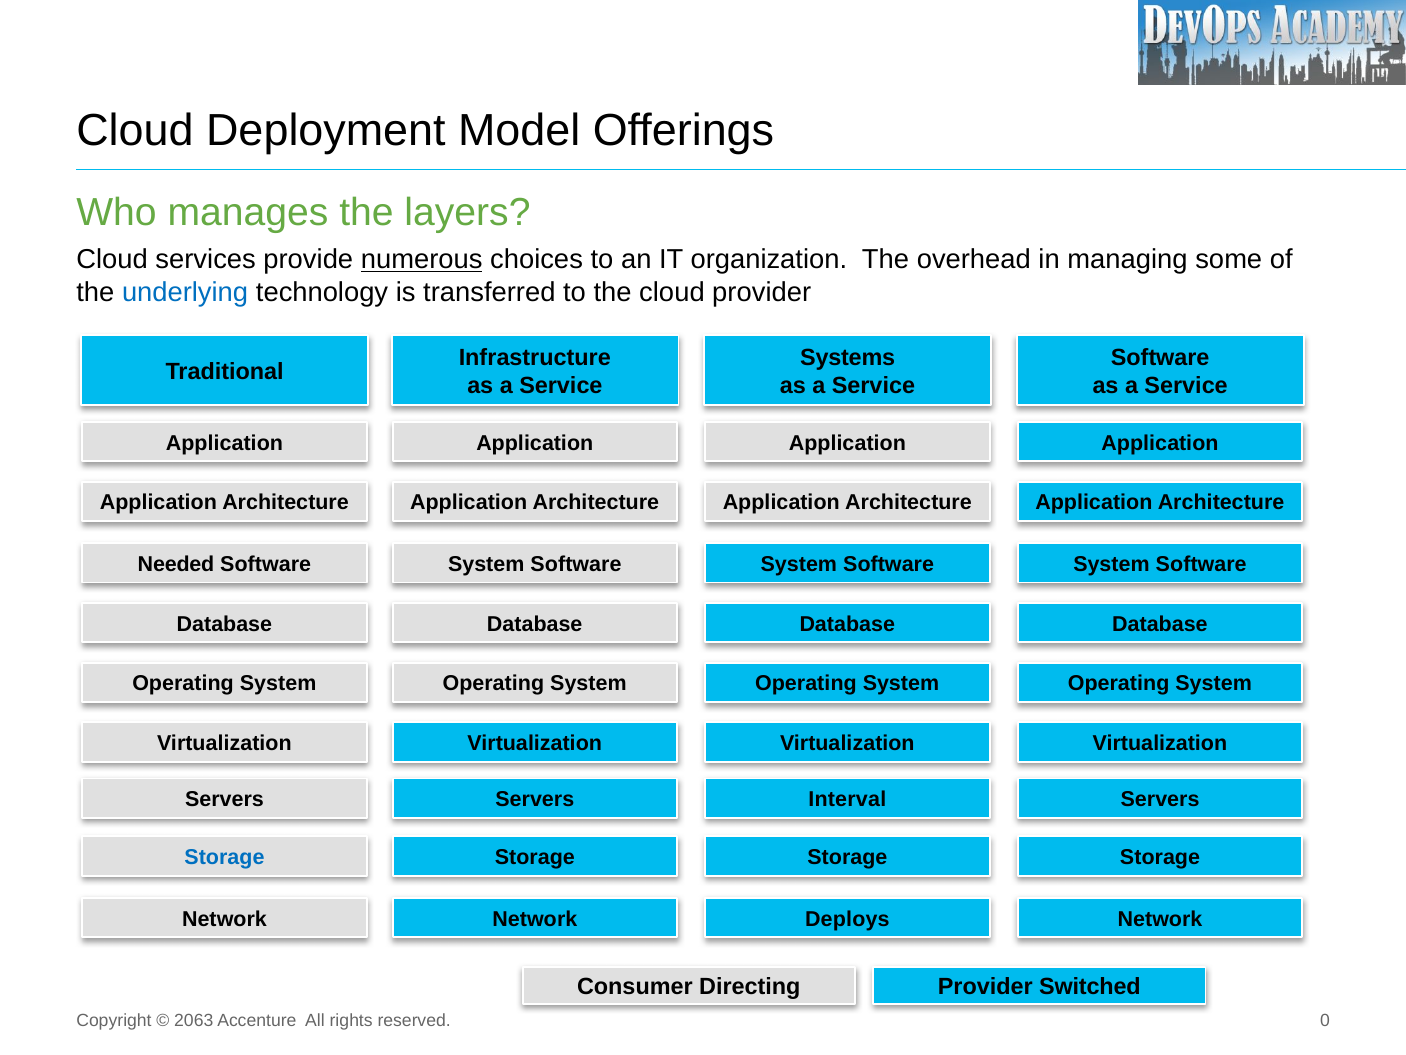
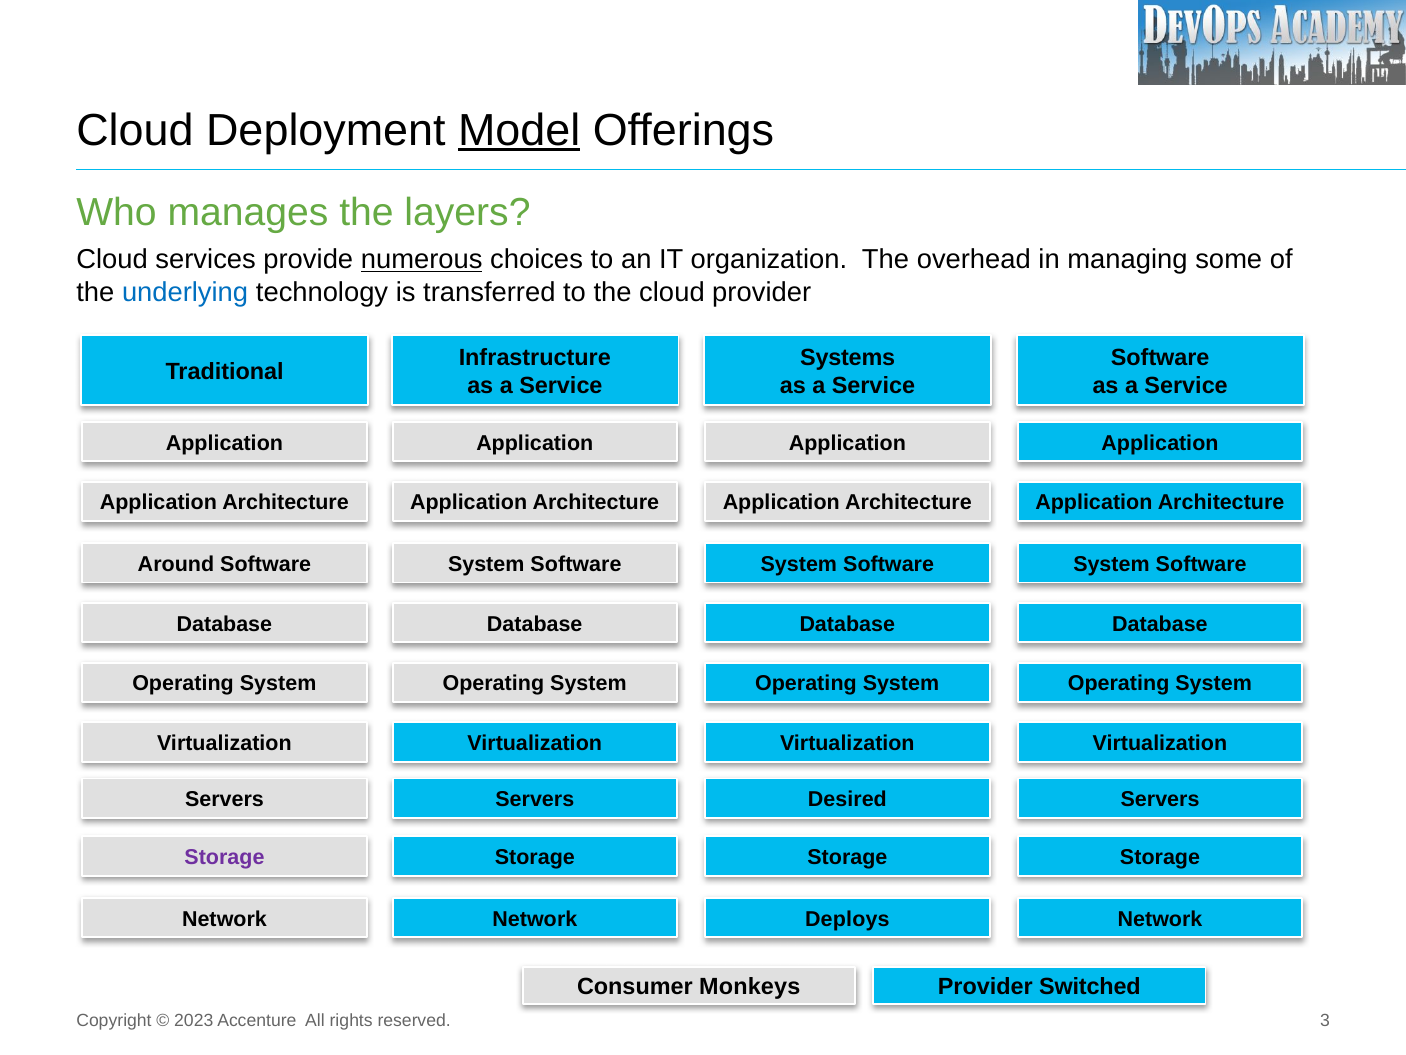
Model underline: none -> present (519, 130)
Needed: Needed -> Around (176, 564)
Interval: Interval -> Desired (847, 799)
Storage colour: blue -> purple (224, 857)
Directing: Directing -> Monkeys (750, 986)
2063: 2063 -> 2023 (194, 1020)
0: 0 -> 3 (1325, 1020)
